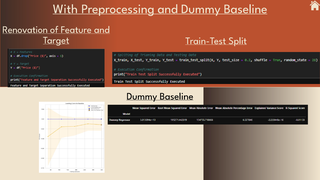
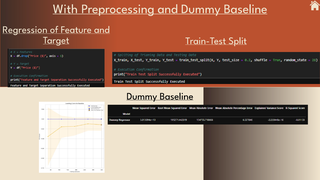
Renovation: Renovation -> Regression (25, 30)
